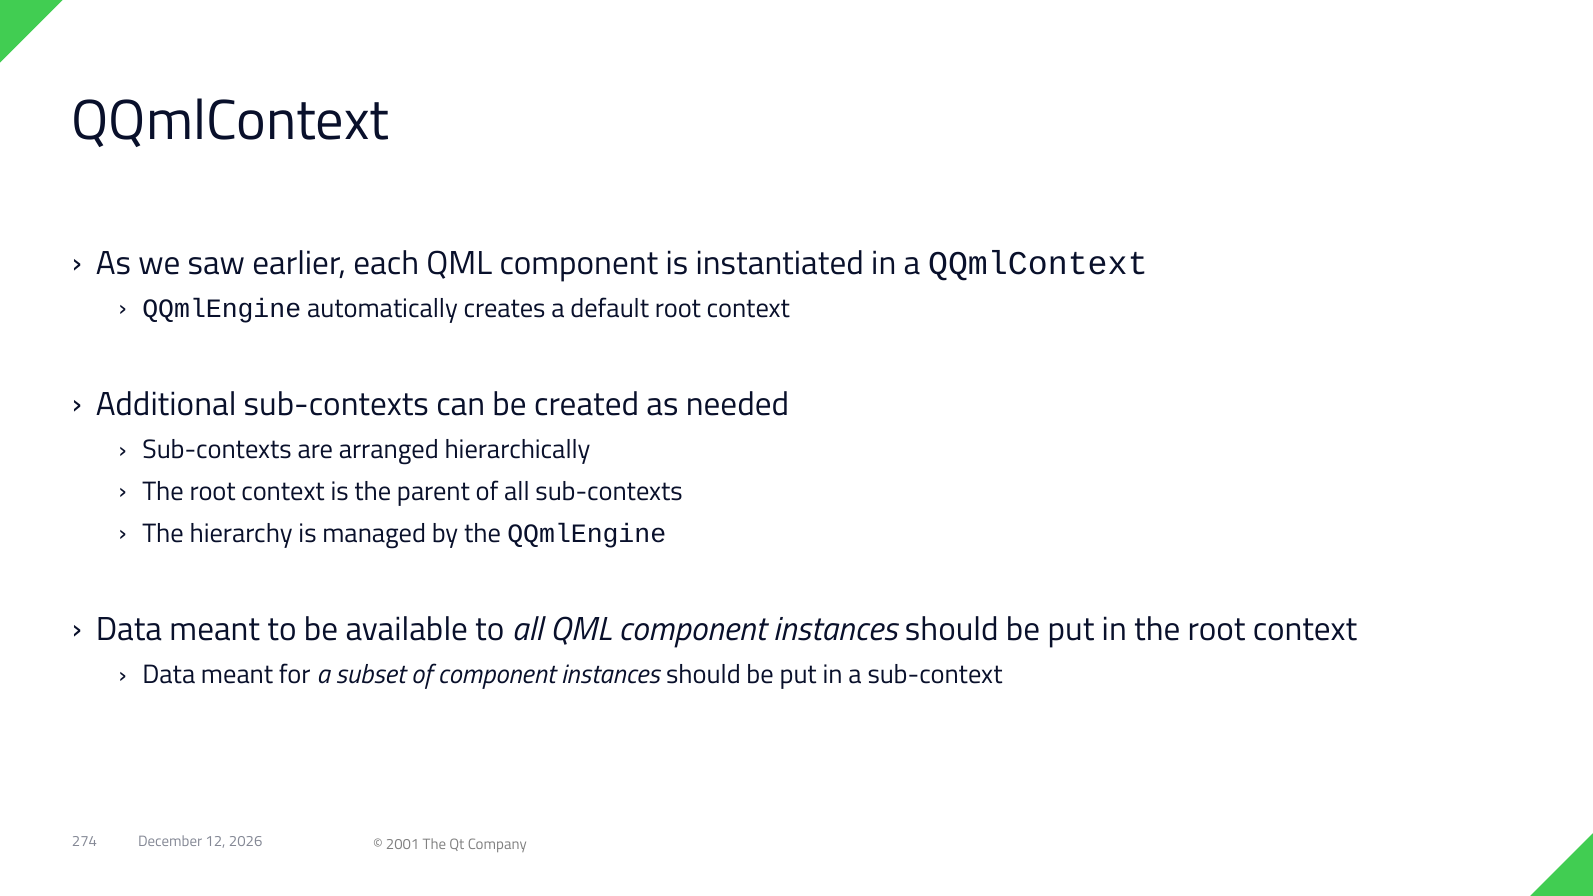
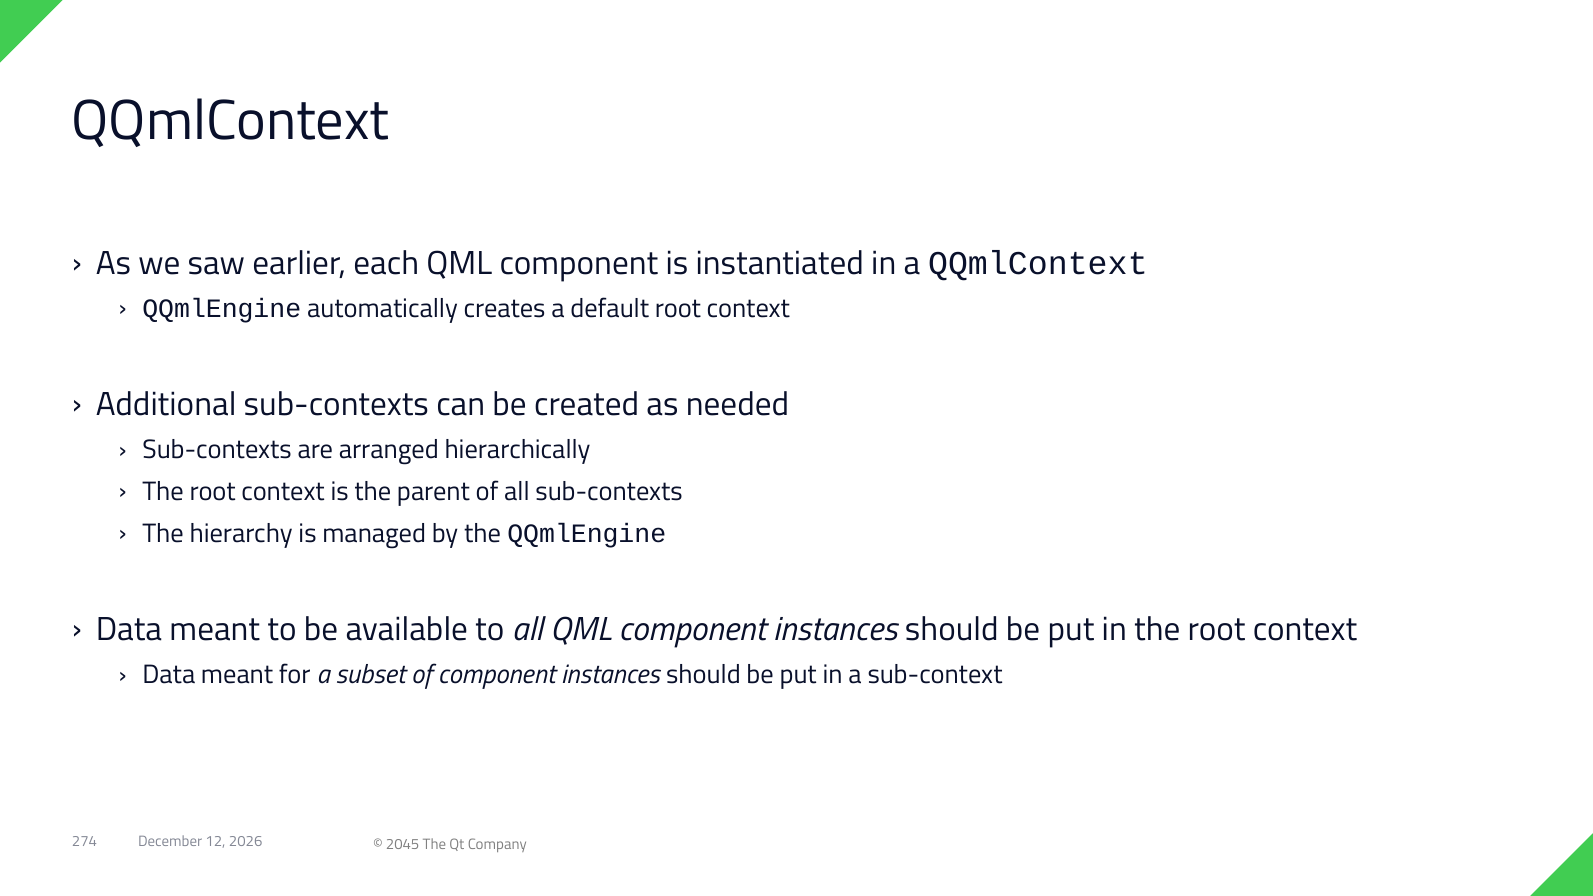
2001: 2001 -> 2045 (403, 844)
